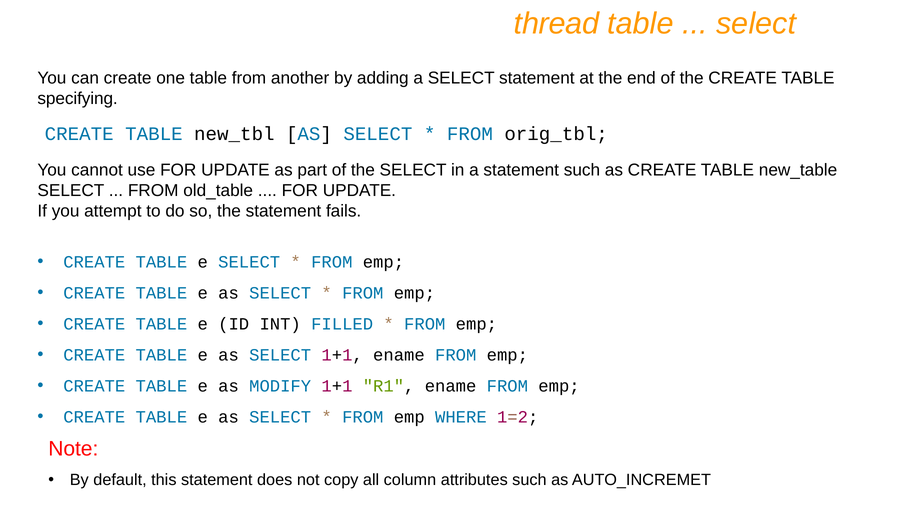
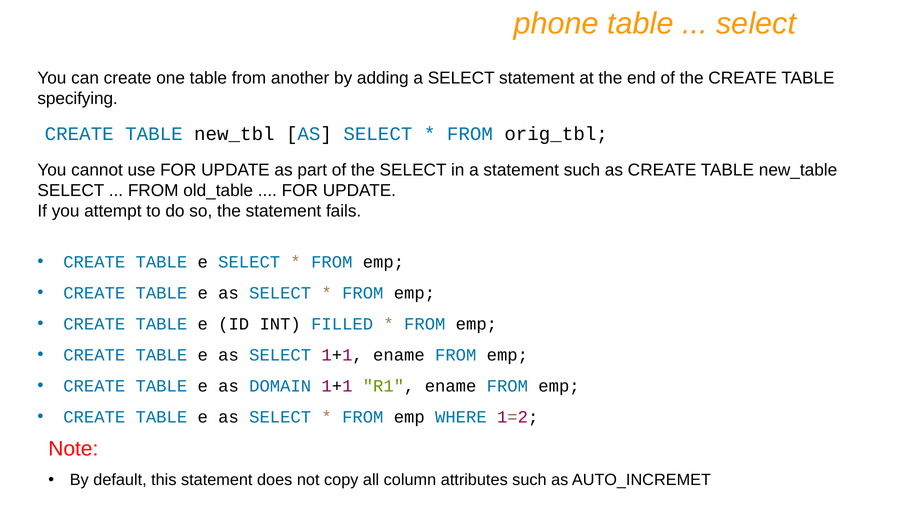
thread: thread -> phone (556, 24)
MODIFY: MODIFY -> DOMAIN (280, 386)
